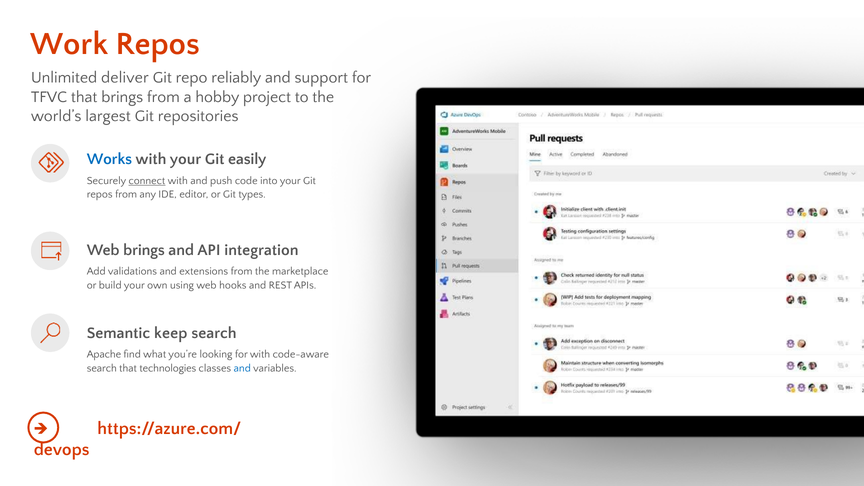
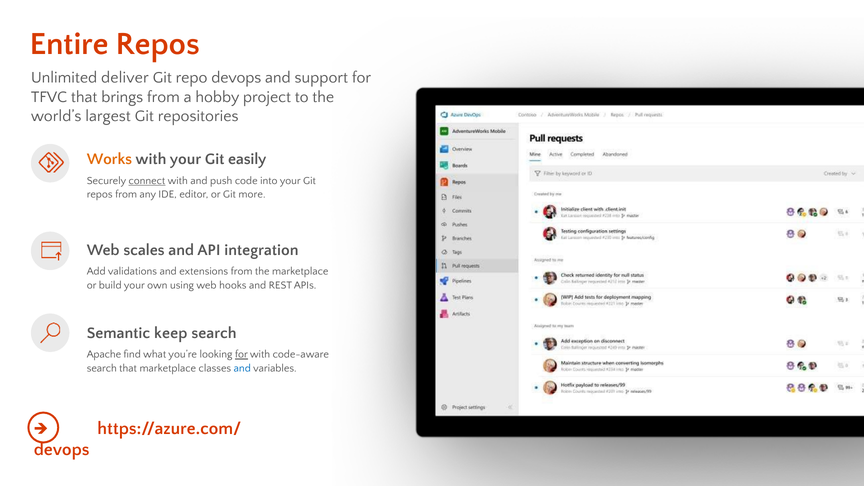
Work: Work -> Entire (69, 44)
repo reliably: reliably -> devops (236, 78)
Works colour: blue -> orange (109, 159)
types: types -> more (252, 195)
Web brings: brings -> scales (144, 250)
for underline: none -> present (241, 355)
that technologies: technologies -> marketplace (168, 368)
